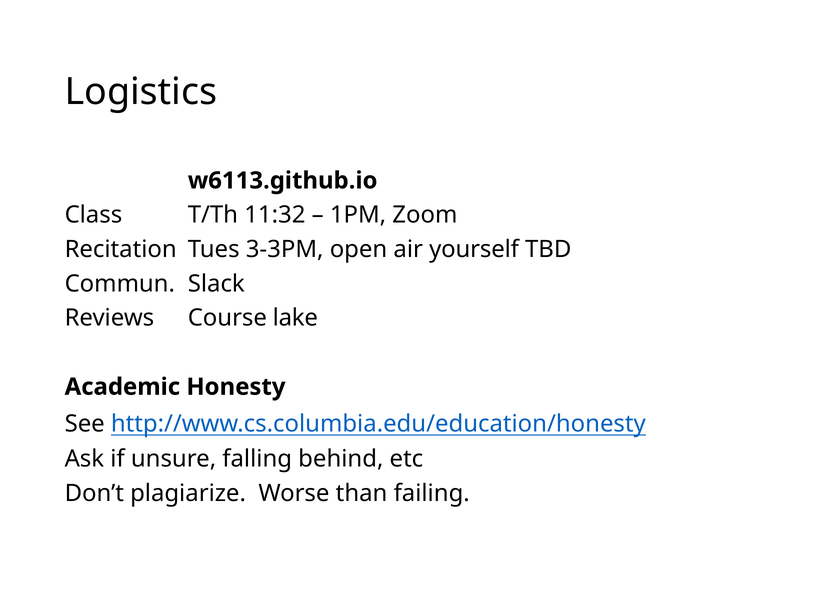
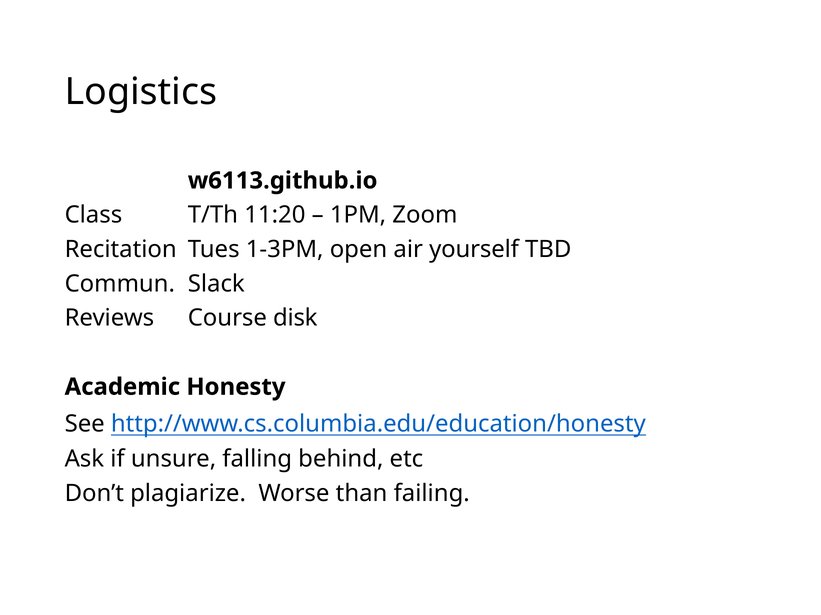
11:32: 11:32 -> 11:20 (275, 215)
3-3PM: 3-3PM -> 1-3PM (285, 250)
lake: lake -> disk (295, 318)
